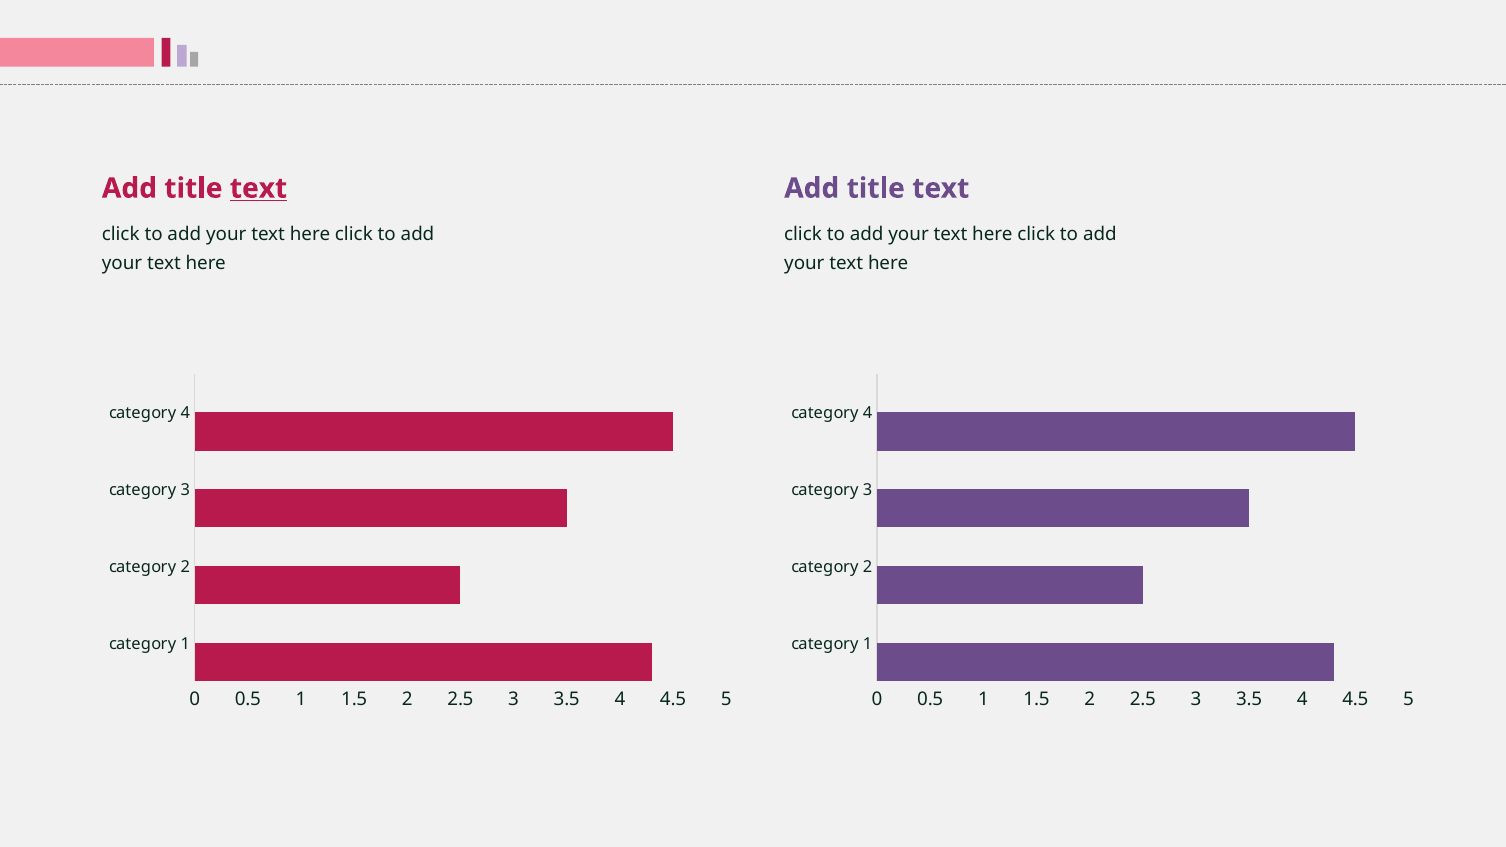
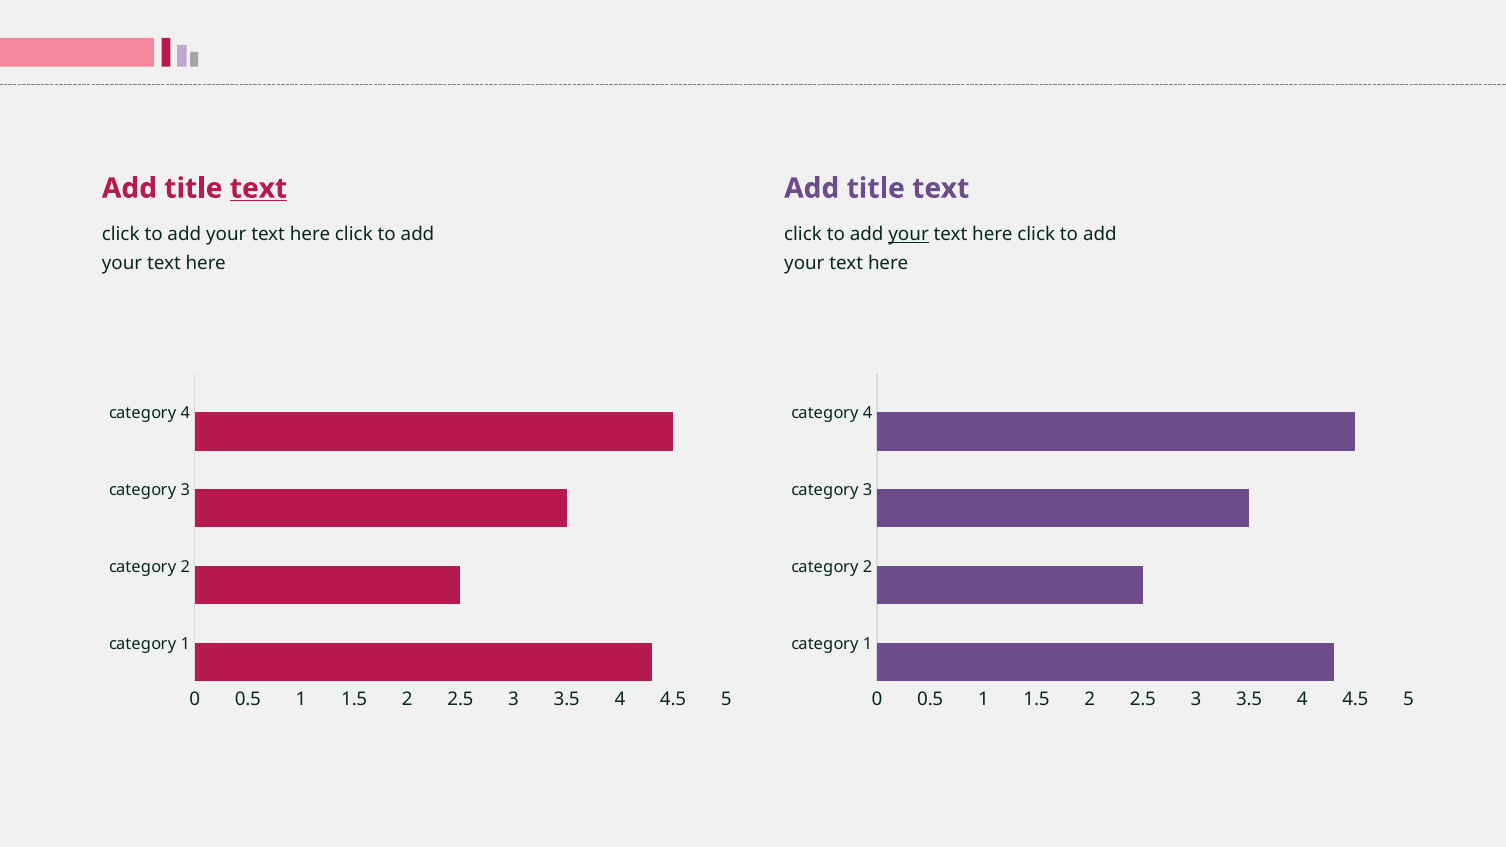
your underline: none -> present (909, 234)
